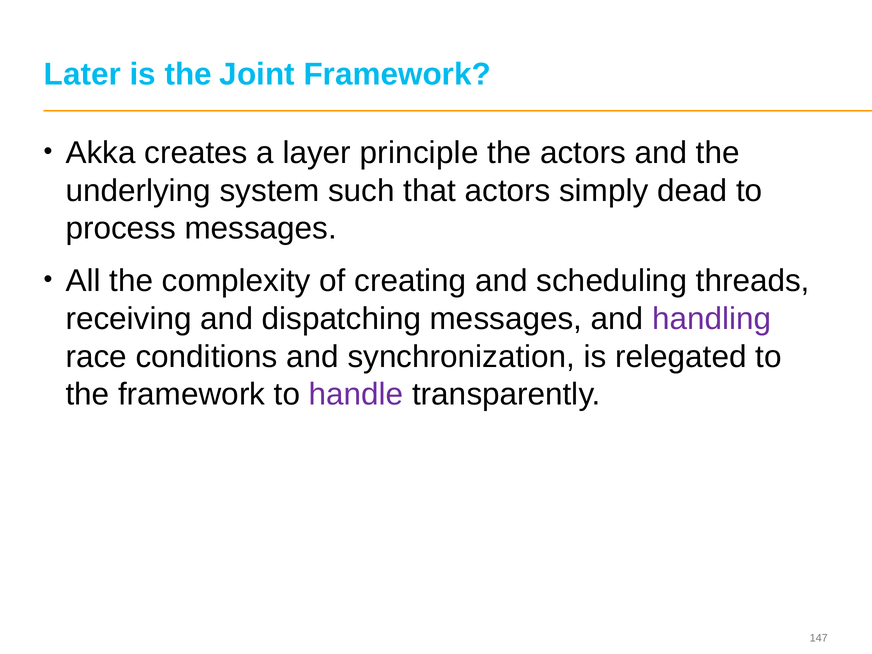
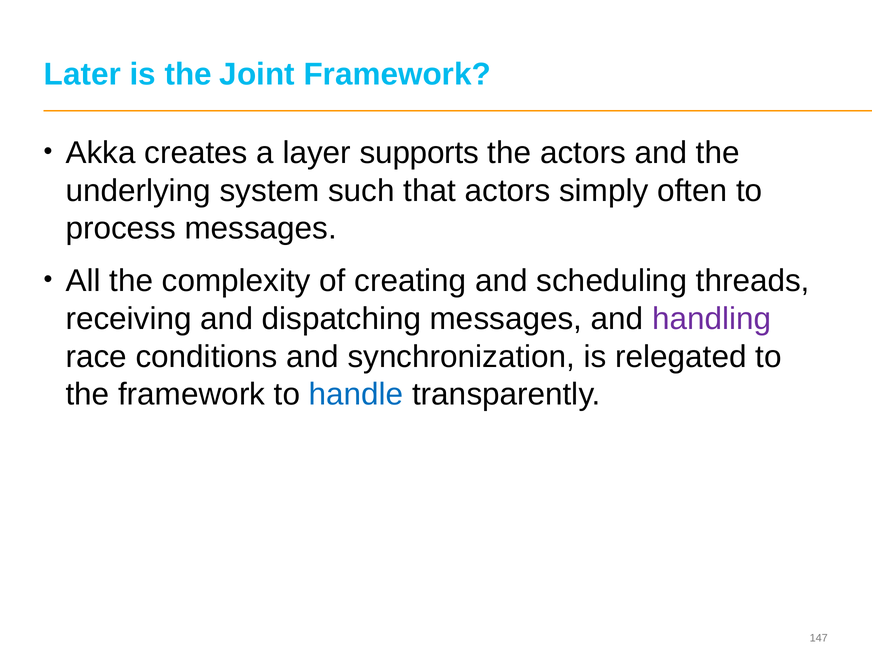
principle: principle -> supports (419, 153)
dead: dead -> often (692, 191)
handle colour: purple -> blue (356, 395)
